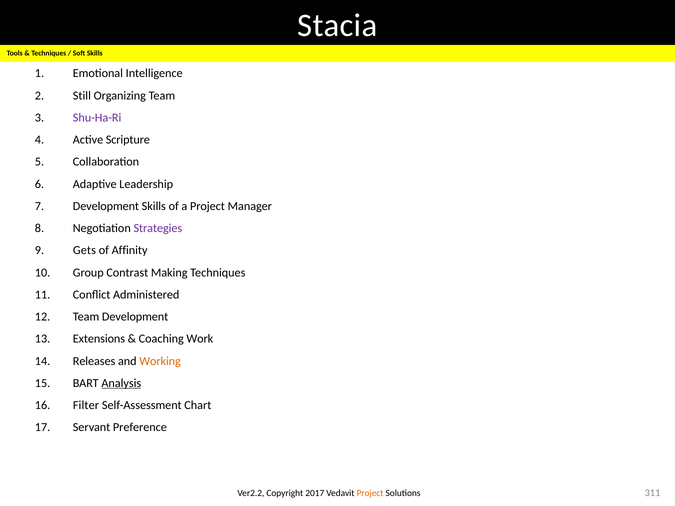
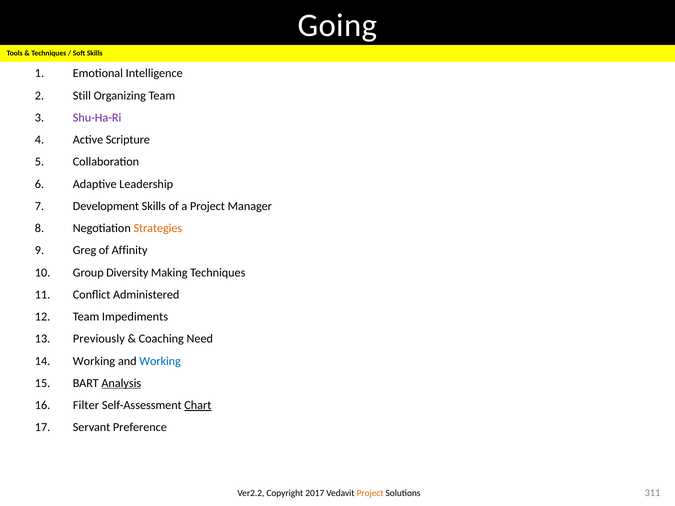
Stacia: Stacia -> Going (337, 25)
Strategies colour: purple -> orange (158, 228)
Gets: Gets -> Greg (85, 251)
Contrast: Contrast -> Diversity (127, 273)
Team Development: Development -> Impediments (135, 317)
Extensions: Extensions -> Previously (99, 339)
Work: Work -> Need (200, 339)
Releases: Releases -> Working (94, 361)
Working colour: orange -> blue (160, 361)
Chart underline: none -> present (198, 405)
